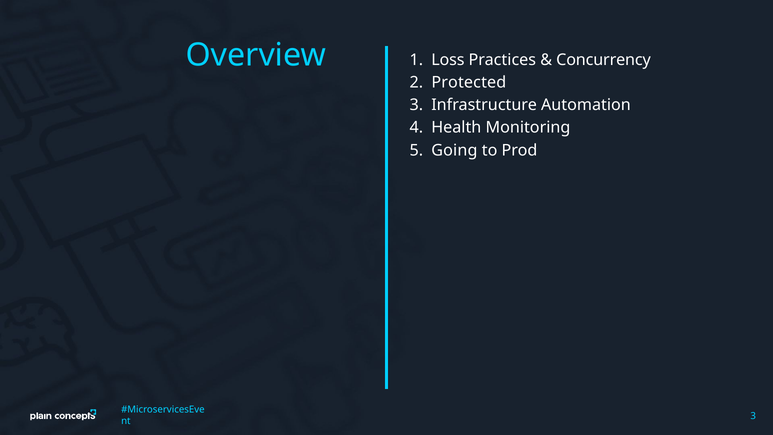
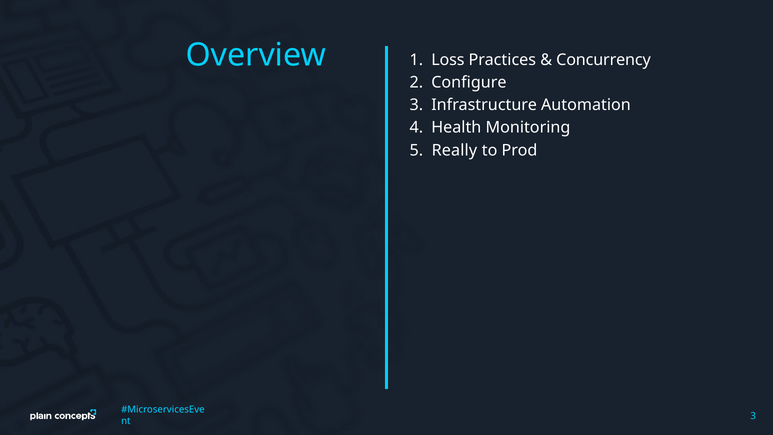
Protected: Protected -> Configure (469, 82)
Going: Going -> Really (454, 150)
